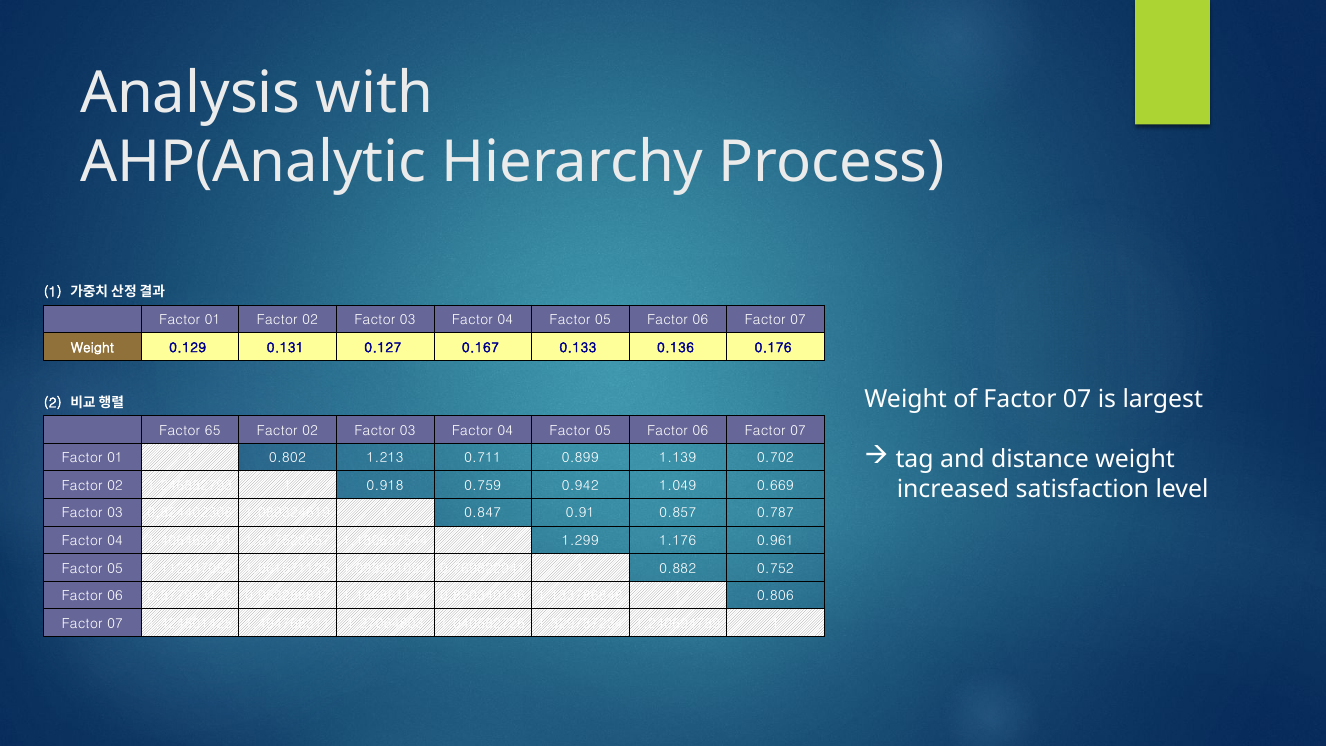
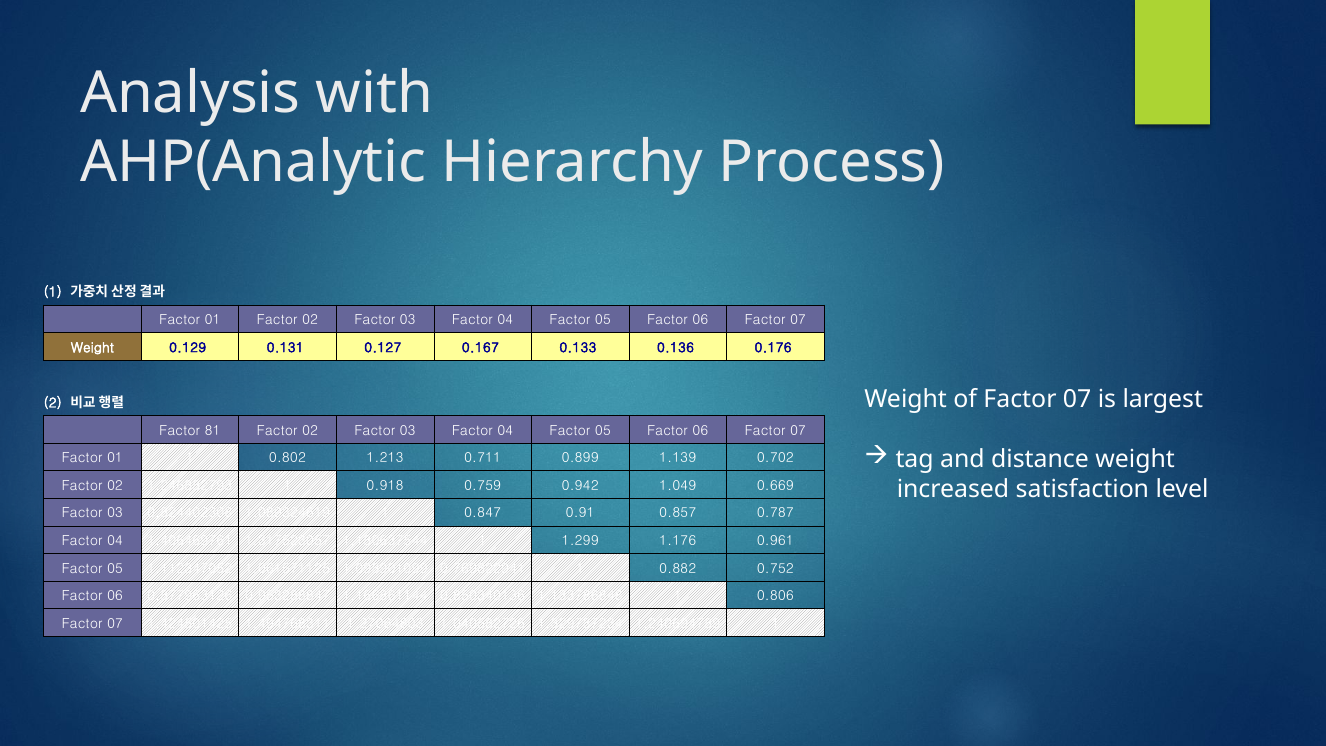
65: 65 -> 81 (213, 430)
